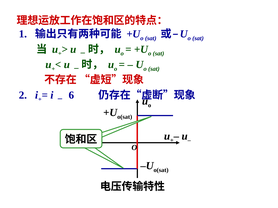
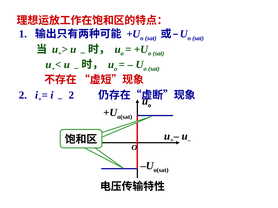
6: 6 -> 2 (71, 95)
